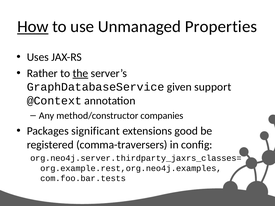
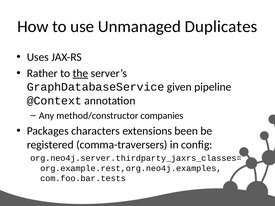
How underline: present -> none (33, 27)
Properties: Properties -> Duplicates (221, 27)
support: support -> pipeline (213, 87)
significant: significant -> characters (96, 131)
good: good -> been (186, 131)
